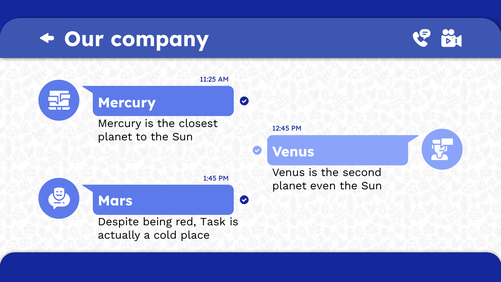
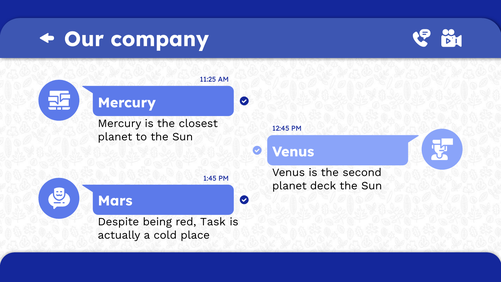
even: even -> deck (323, 186)
